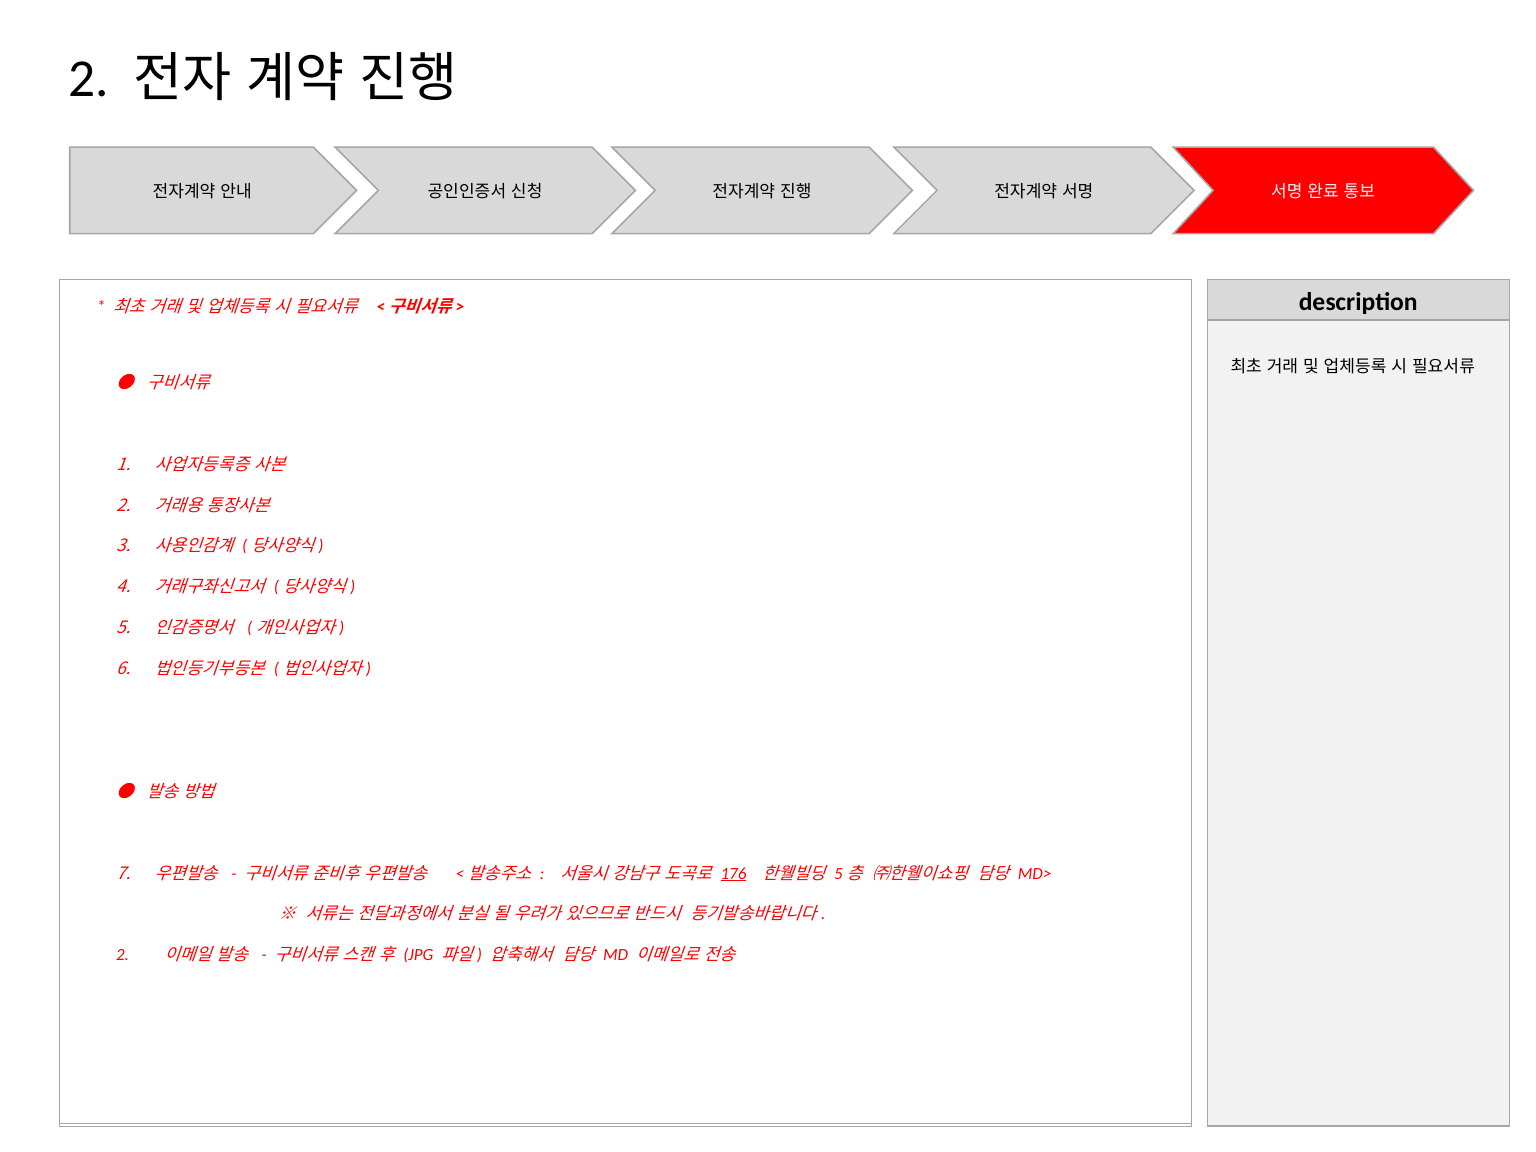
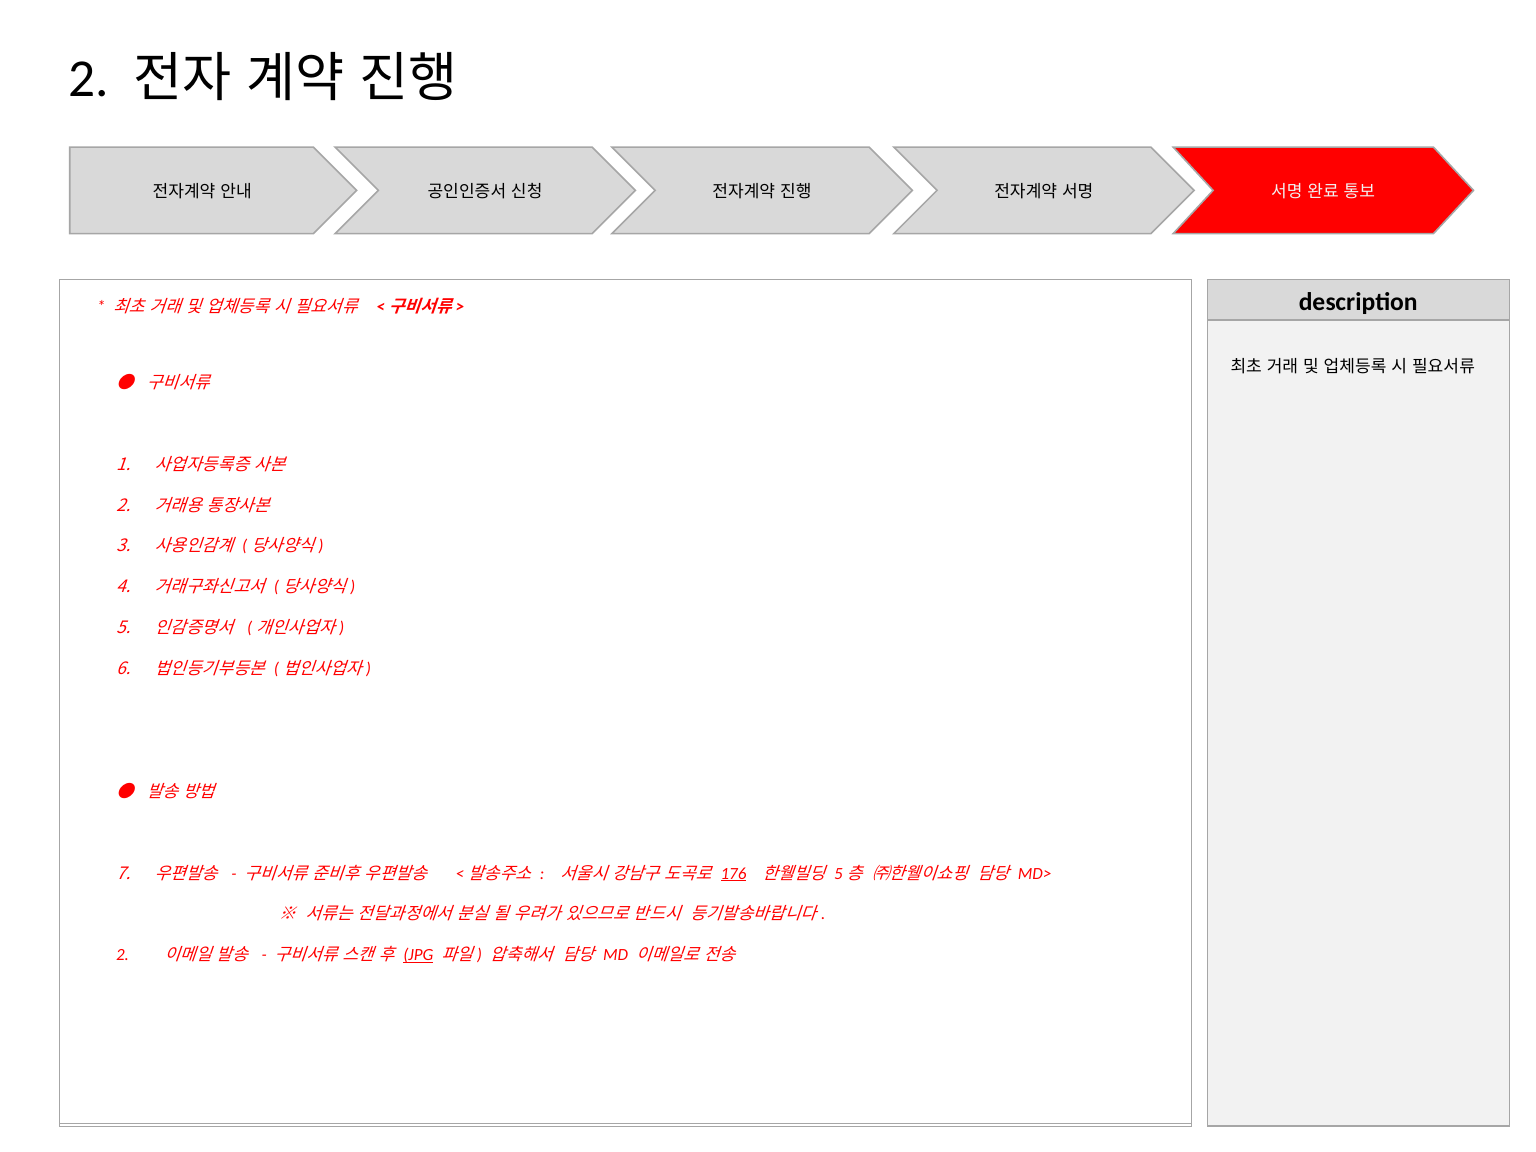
JPG underline: none -> present (418, 955)
